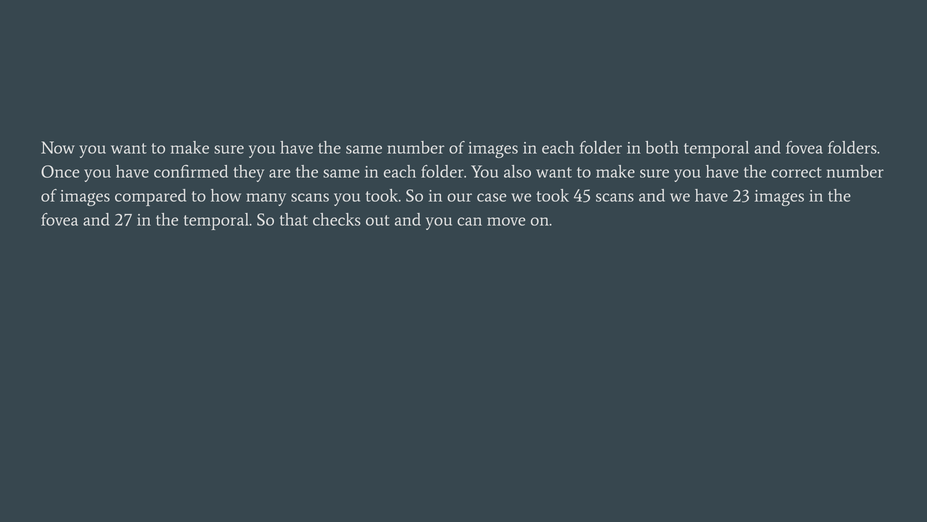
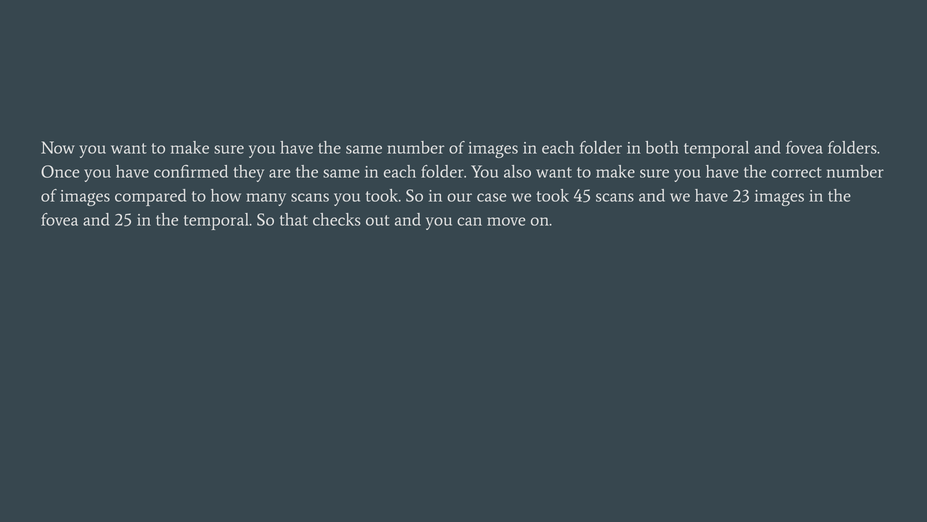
27: 27 -> 25 (123, 220)
